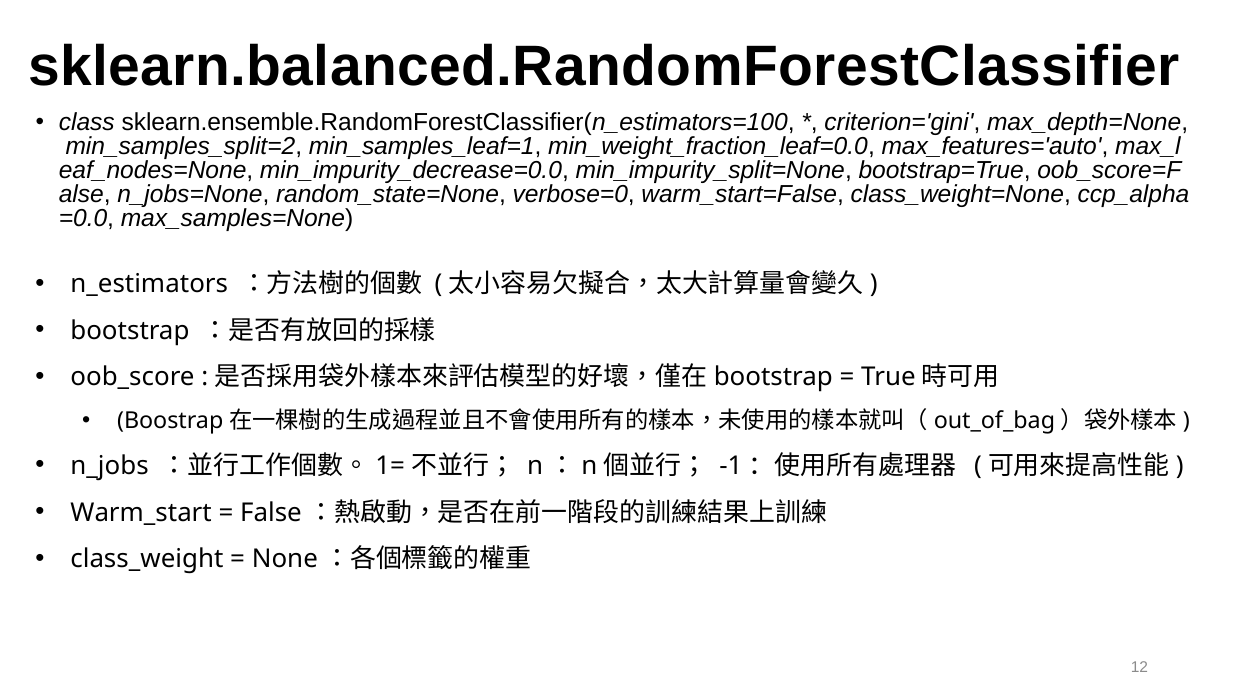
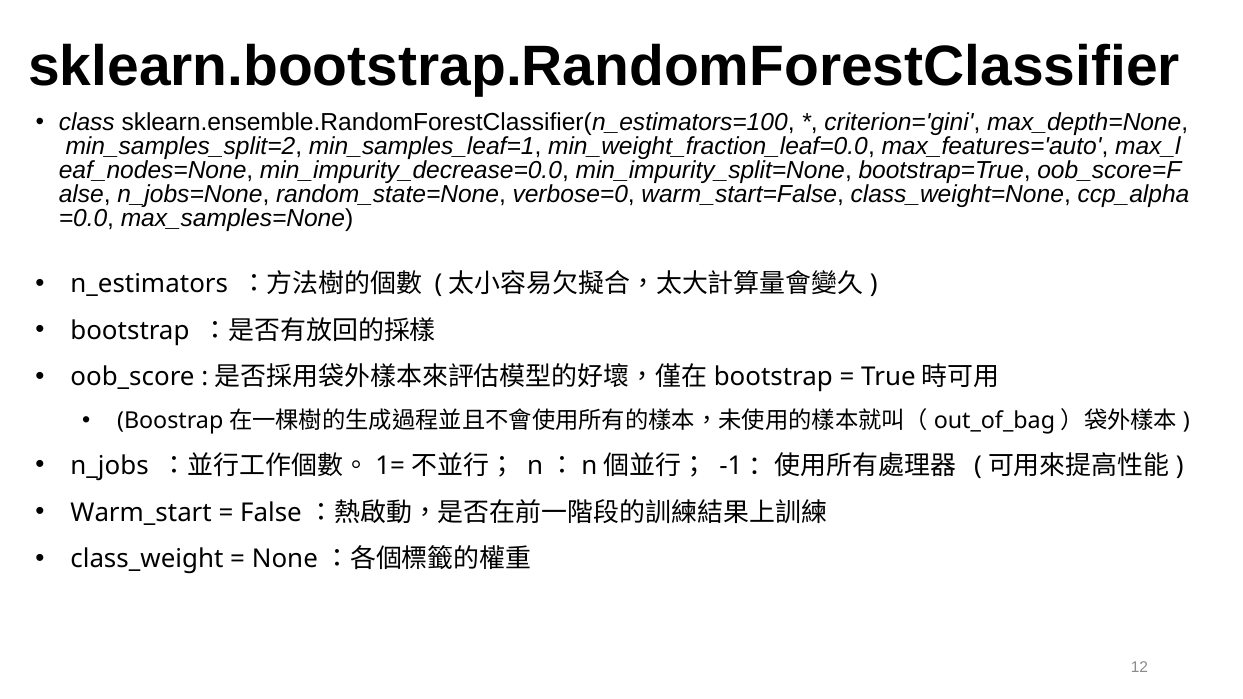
sklearn.balanced.RandomForestClassifier: sklearn.balanced.RandomForestClassifier -> sklearn.bootstrap.RandomForestClassifier (604, 67)
